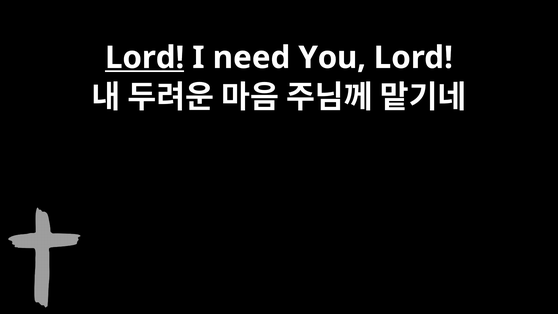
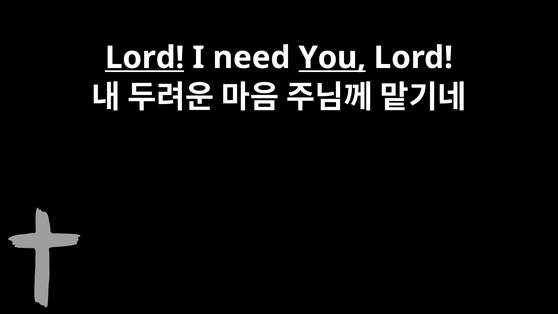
You underline: none -> present (332, 58)
